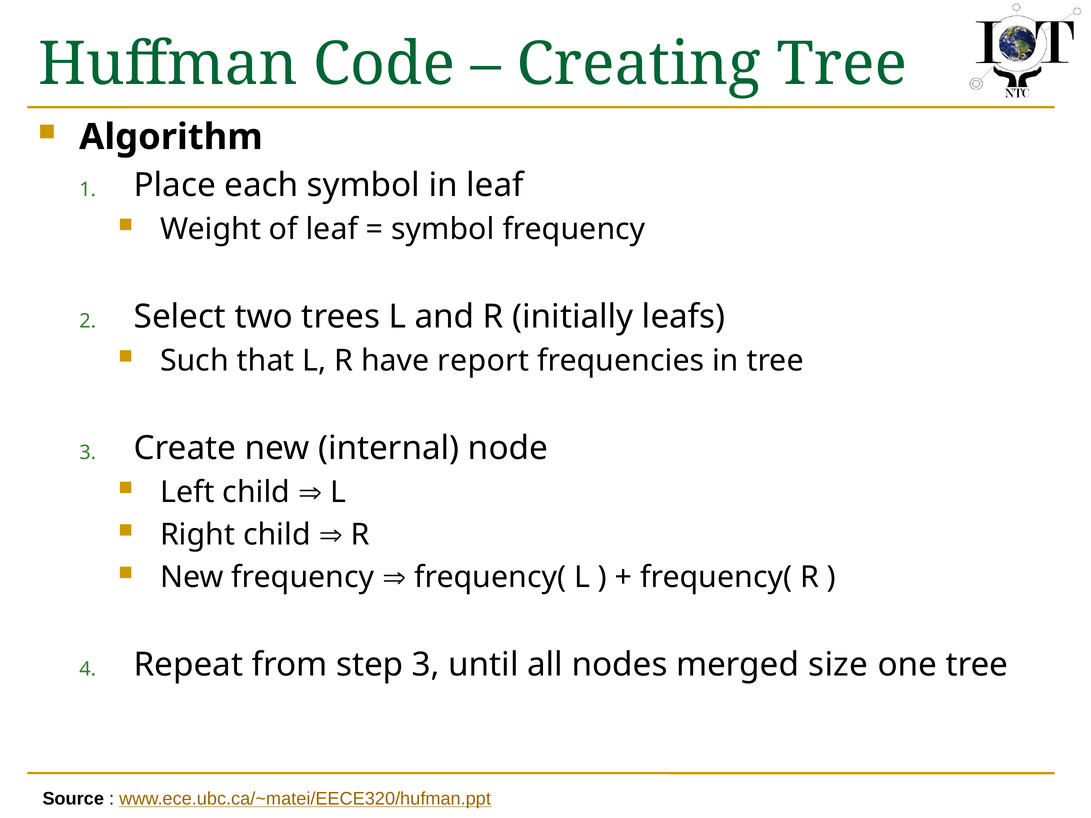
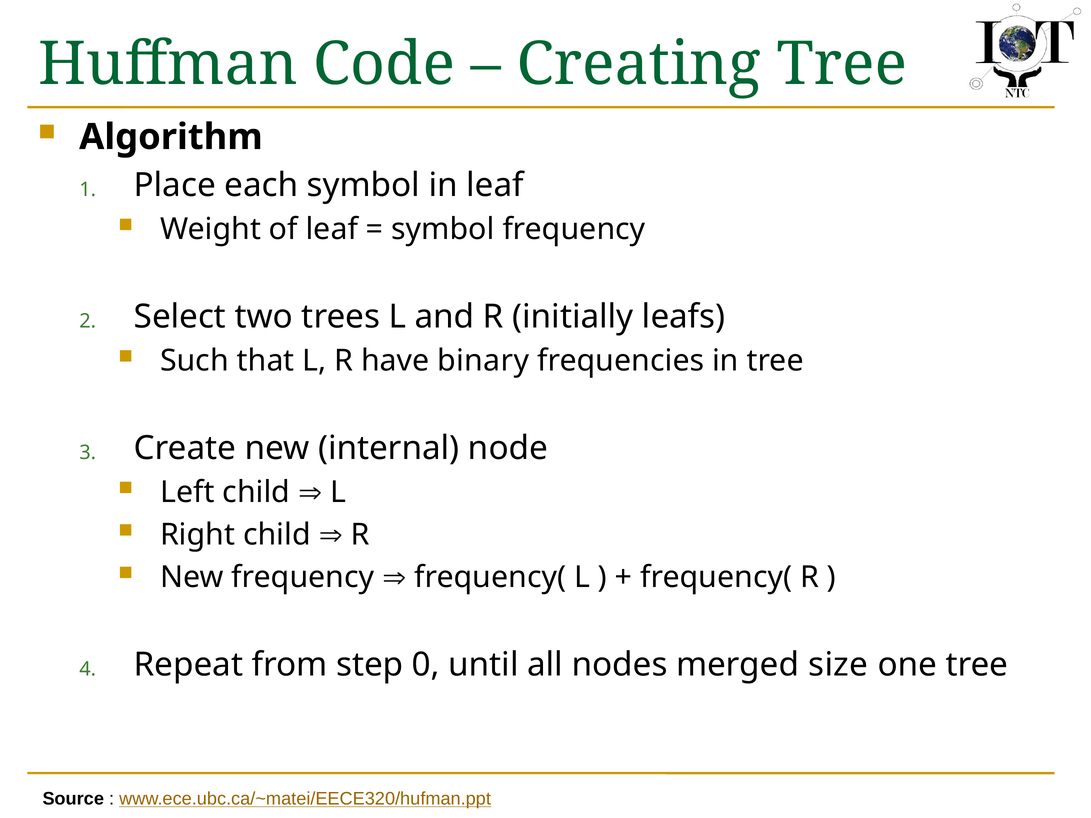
report: report -> binary (483, 361)
step 3: 3 -> 0 (426, 665)
